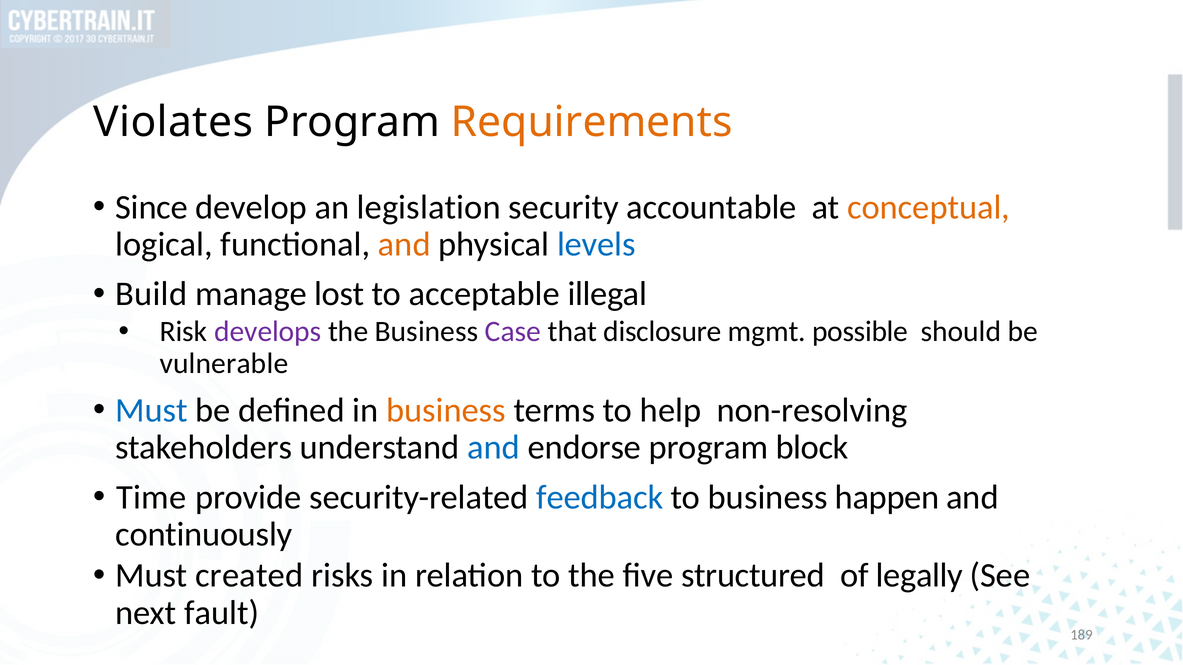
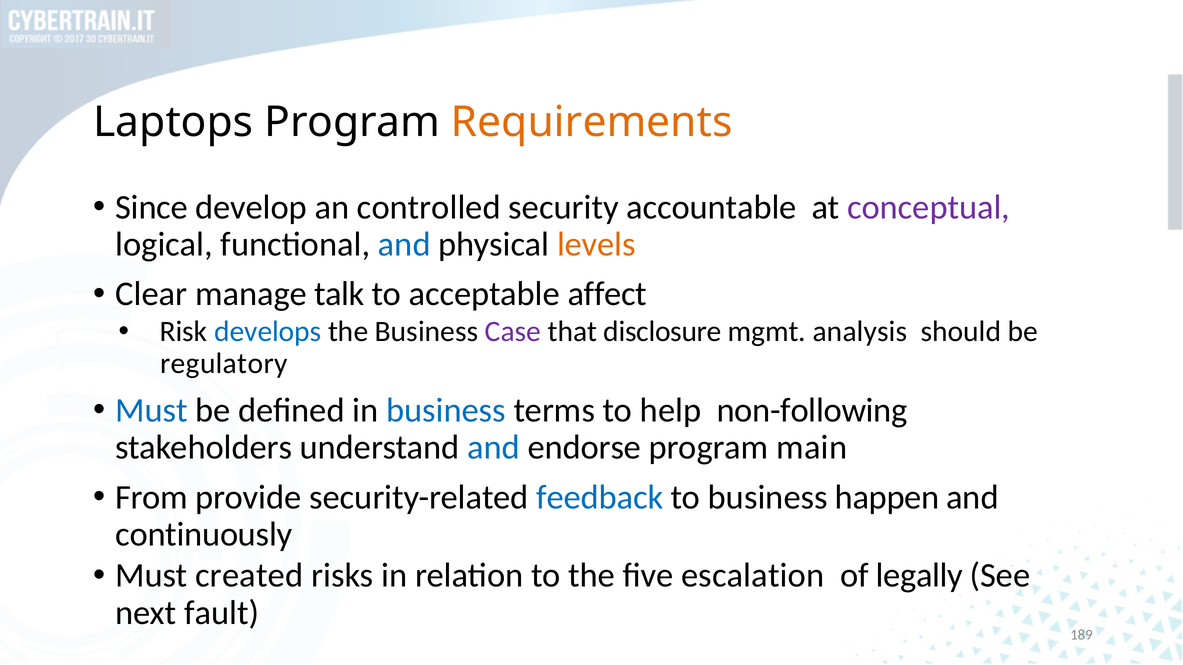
Violates: Violates -> Laptops (173, 122)
legislation: legislation -> controlled (429, 207)
conceptual colour: orange -> purple (929, 207)
and colour: orange -> blue (404, 245)
levels colour: blue -> orange (596, 245)
Build: Build -> Clear (151, 294)
lost: lost -> talk (339, 294)
illegal: illegal -> affect (607, 294)
develops colour: purple -> blue (268, 332)
possible: possible -> analysis (860, 332)
vulnerable: vulnerable -> regulatory (224, 364)
business colour: orange -> blue (446, 411)
non-resolving: non-resolving -> non-following (812, 411)
block: block -> main (812, 448)
Time: Time -> From (152, 497)
structured: structured -> escalation (753, 576)
